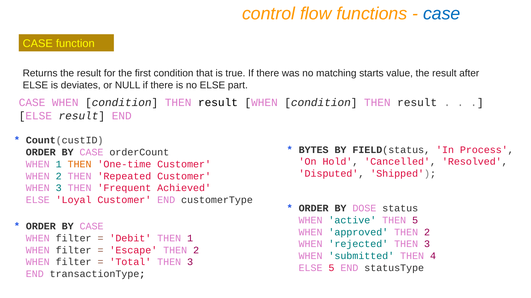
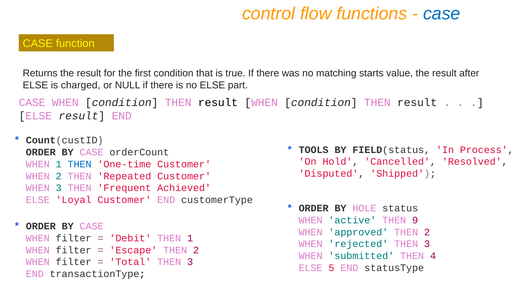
deviates: deviates -> charged (81, 85)
BYTES: BYTES -> TOOLS (314, 150)
THEN colour: orange -> blue (80, 165)
DOSE: DOSE -> HOLE (364, 209)
THEN 5: 5 -> 9 (415, 221)
